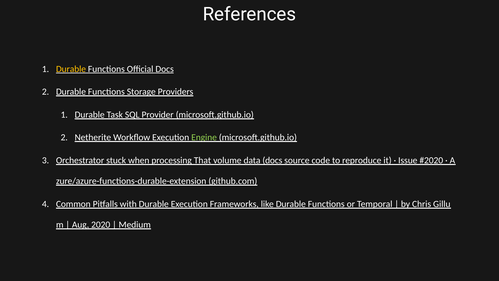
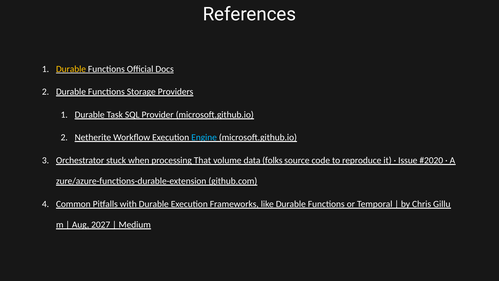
Engine colour: light green -> light blue (204, 137)
data docs: docs -> folks (272, 160)
2020: 2020 -> 2027 (101, 225)
